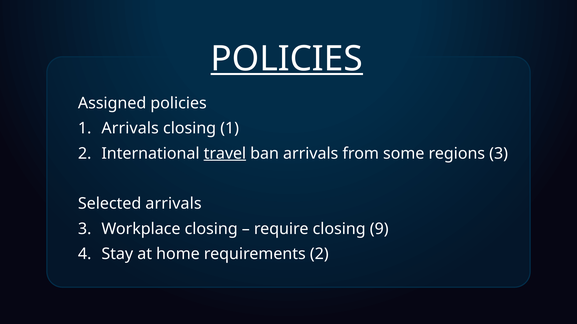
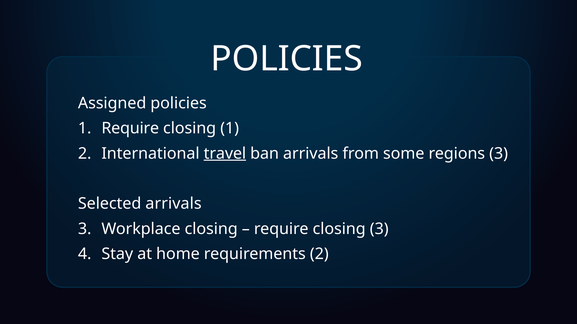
POLICIES underline: present -> none (287, 59)
1 Arrivals: Arrivals -> Require (130, 129)
closing 9: 9 -> 3 (379, 229)
